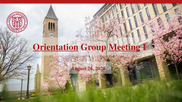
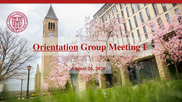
Meeting underline: present -> none (124, 47)
